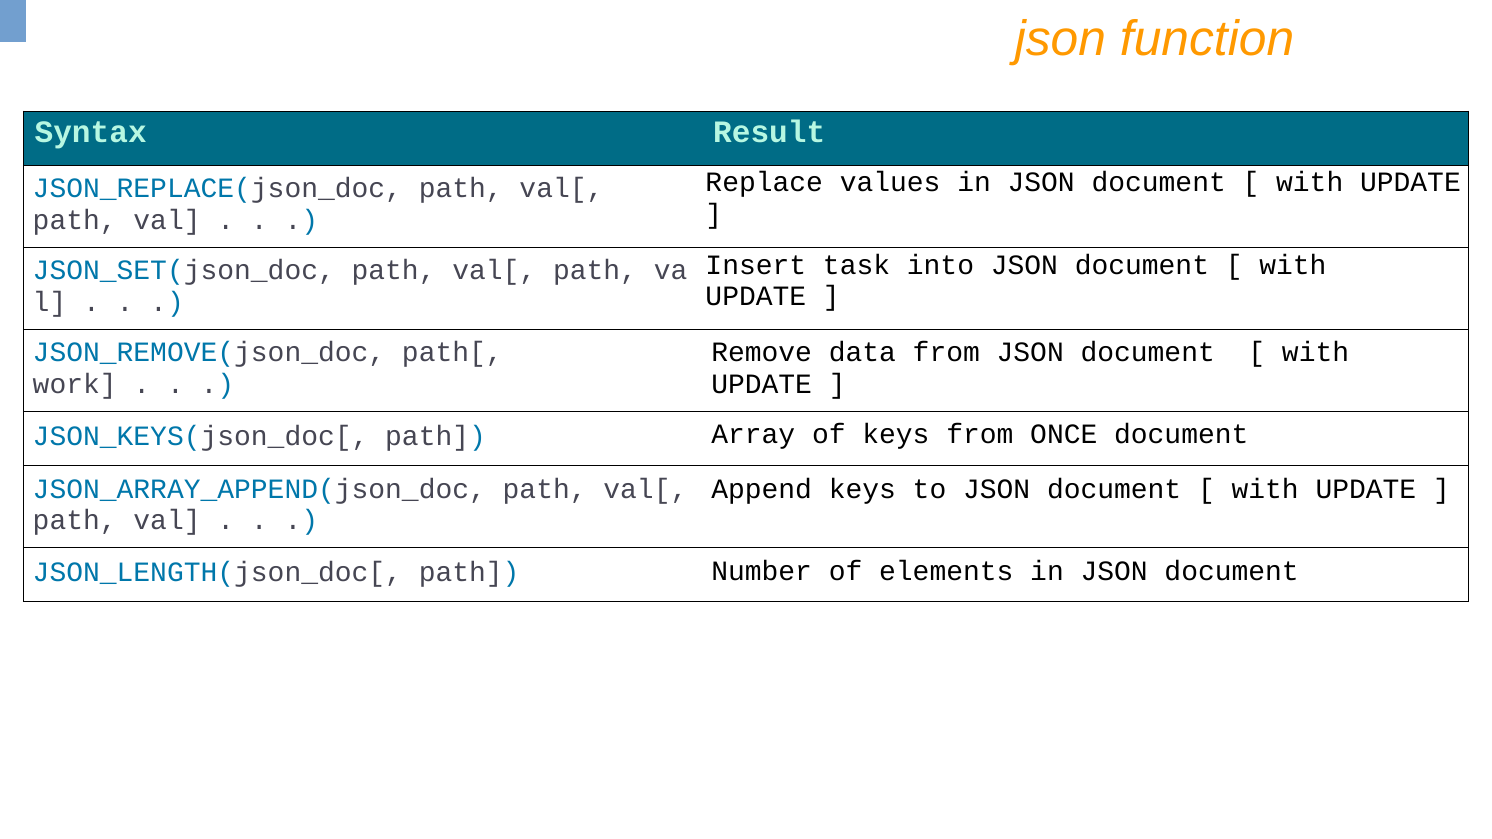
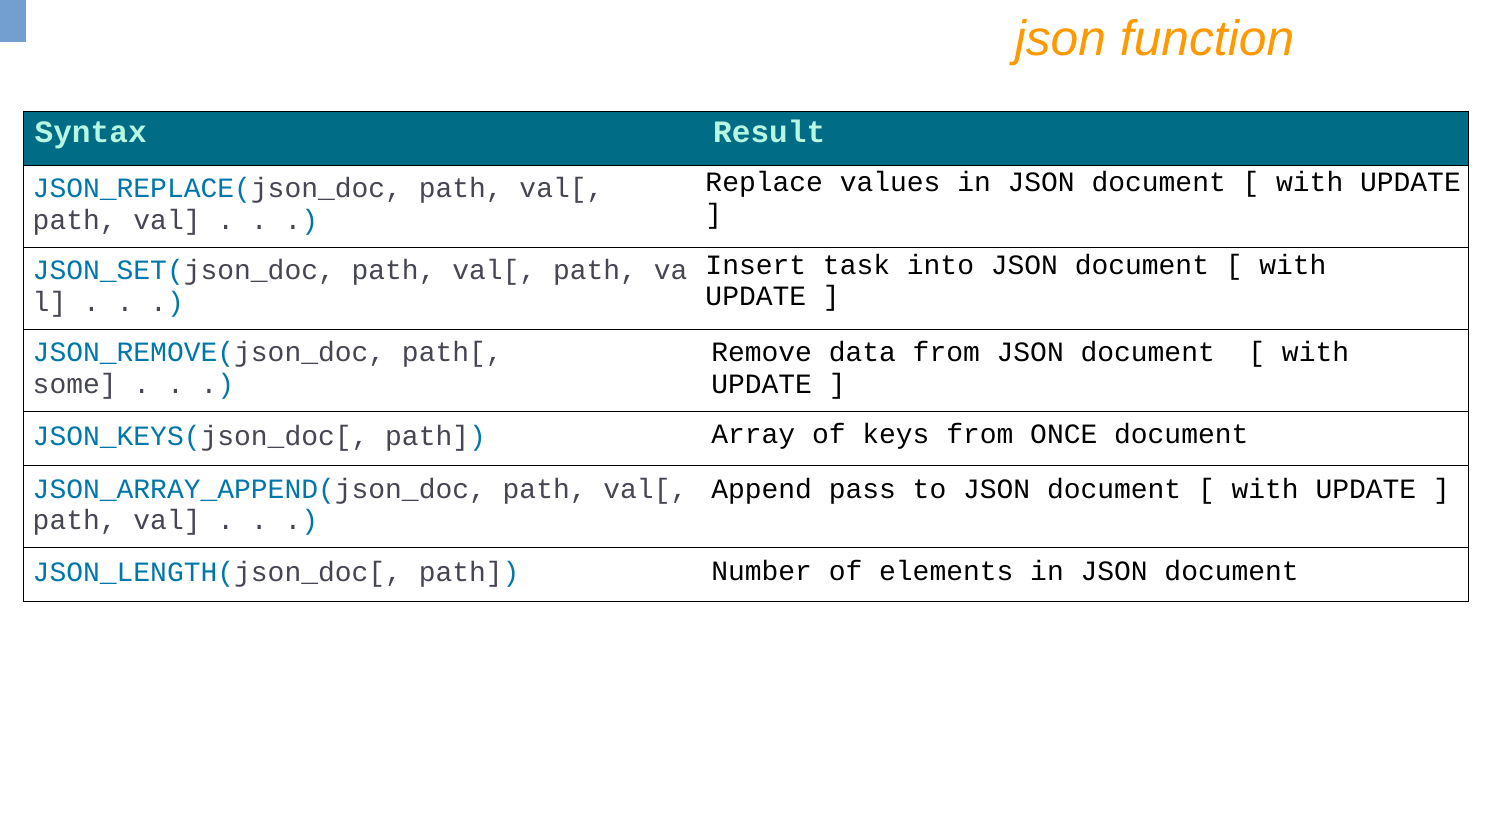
work: work -> some (75, 384)
Append keys: keys -> pass (862, 489)
